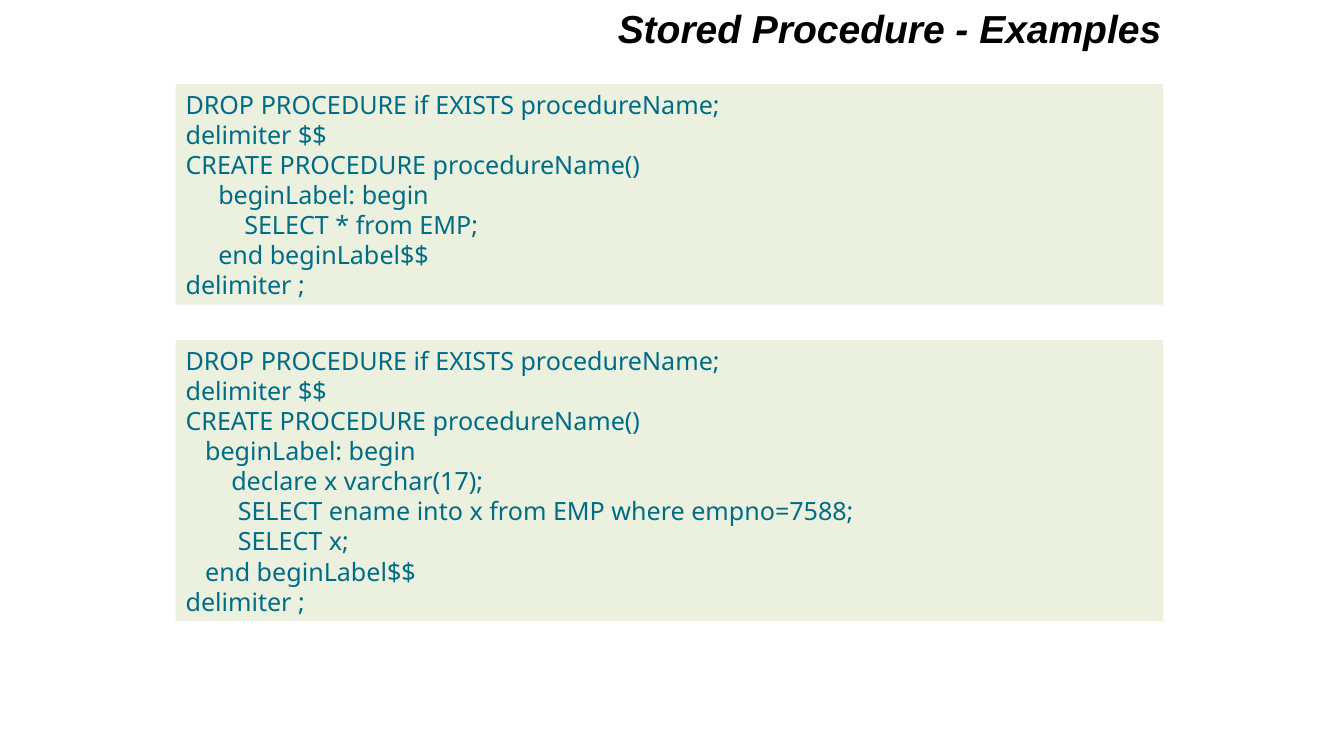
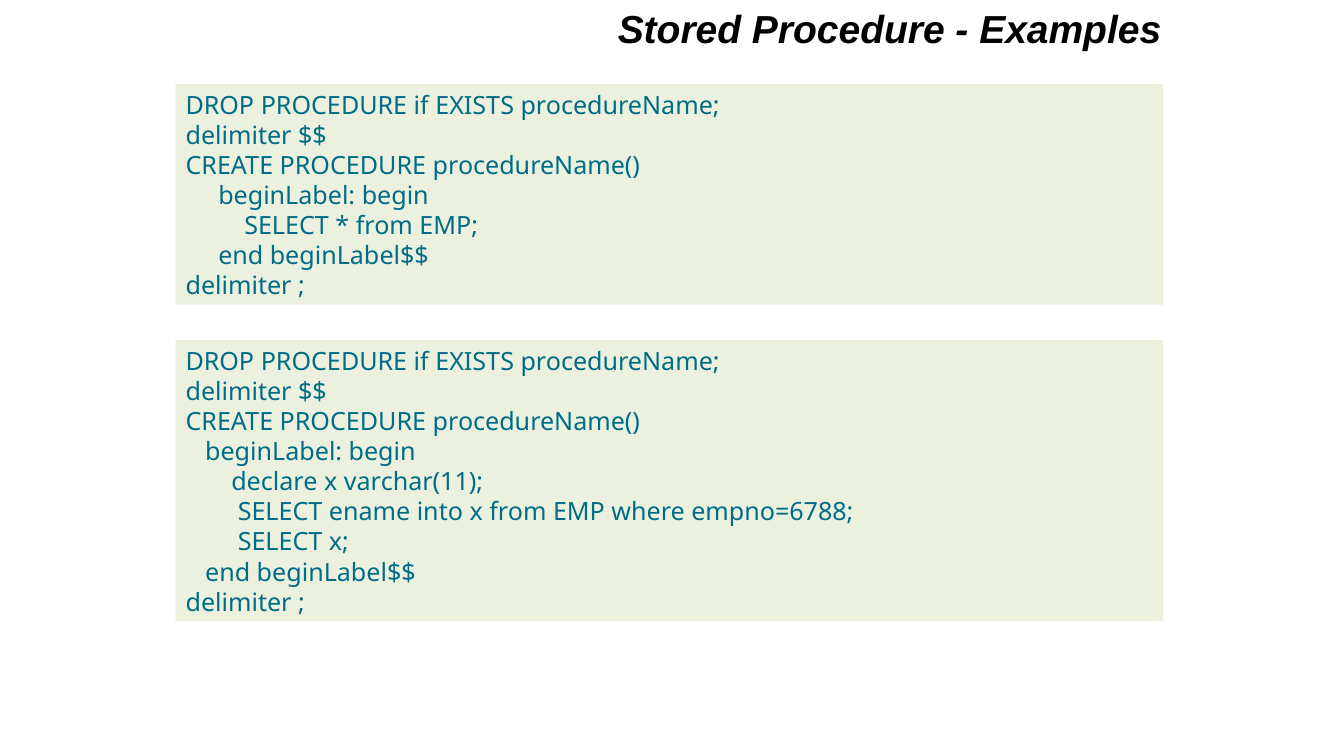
varchar(17: varchar(17 -> varchar(11 (413, 483)
empno=7588: empno=7588 -> empno=6788 (772, 513)
